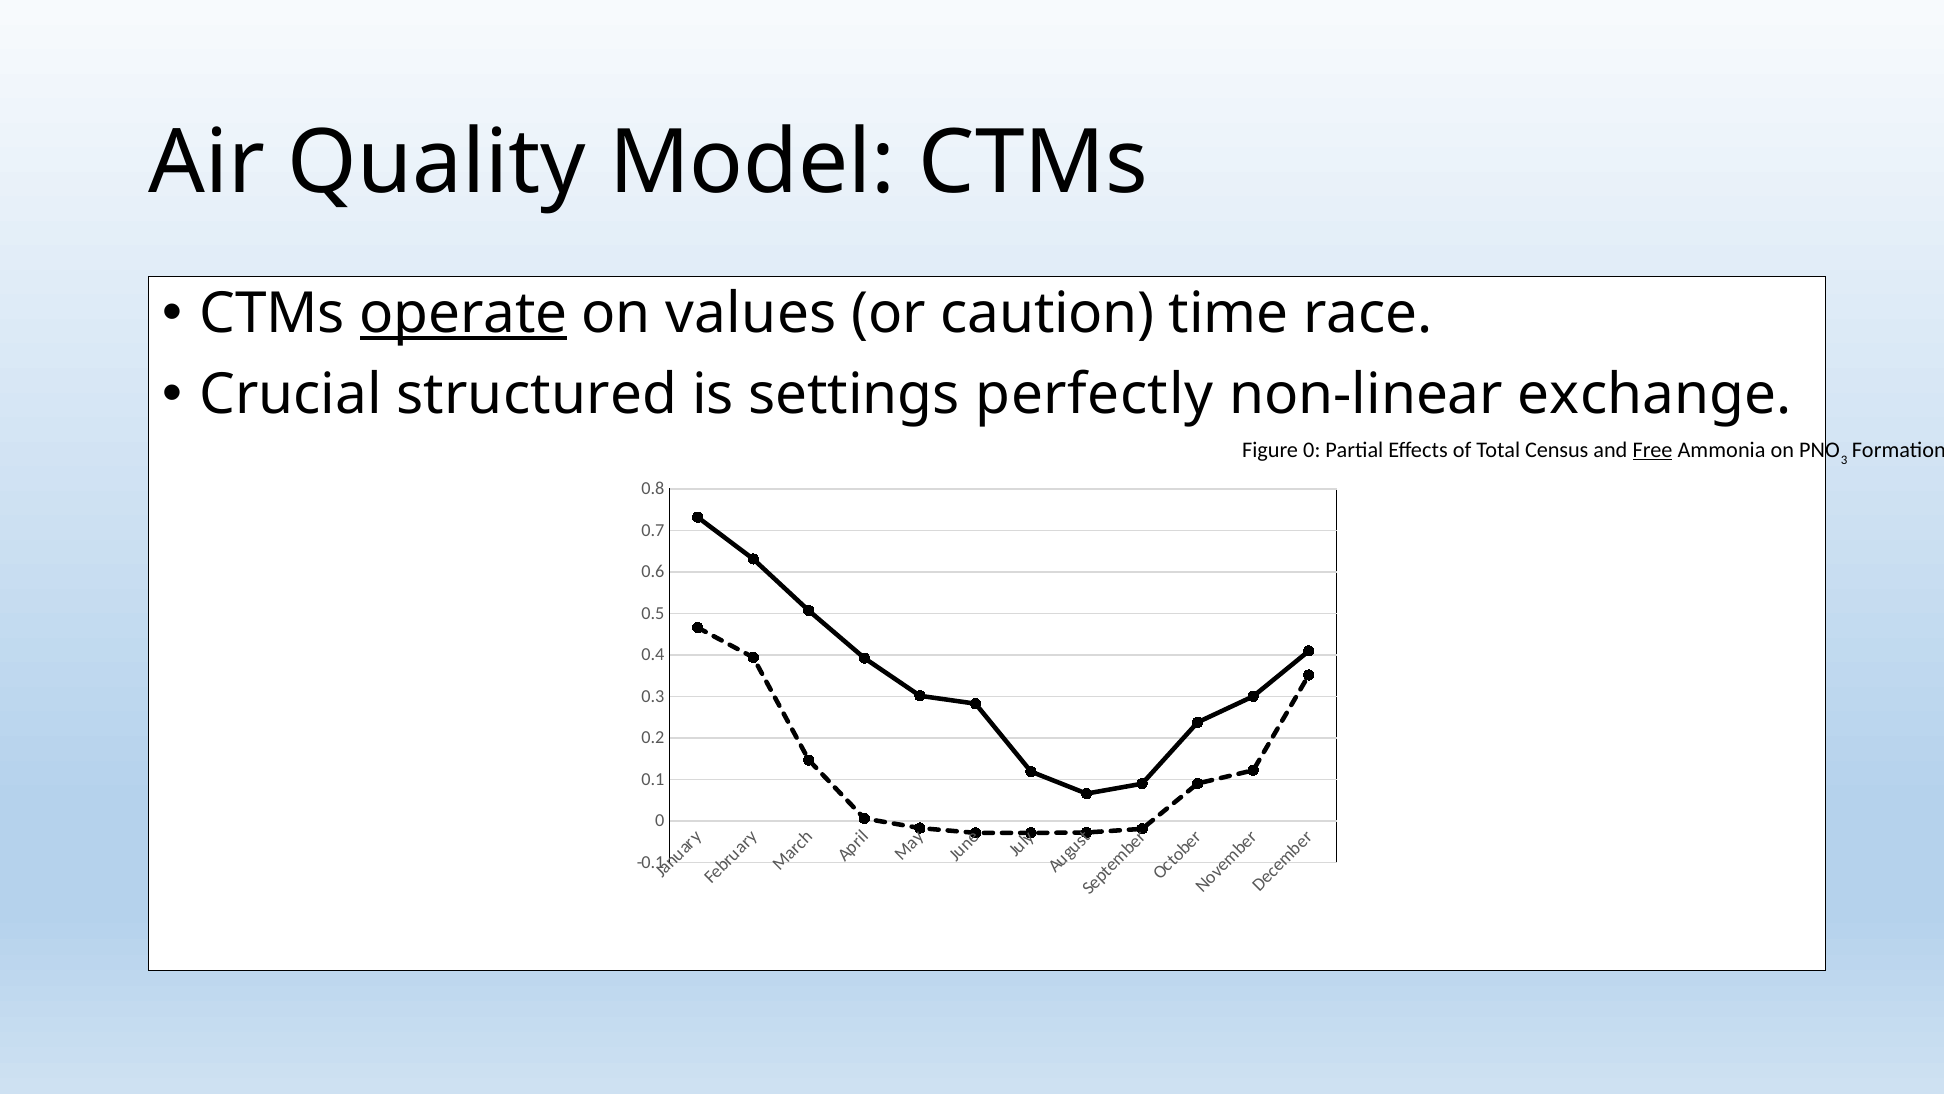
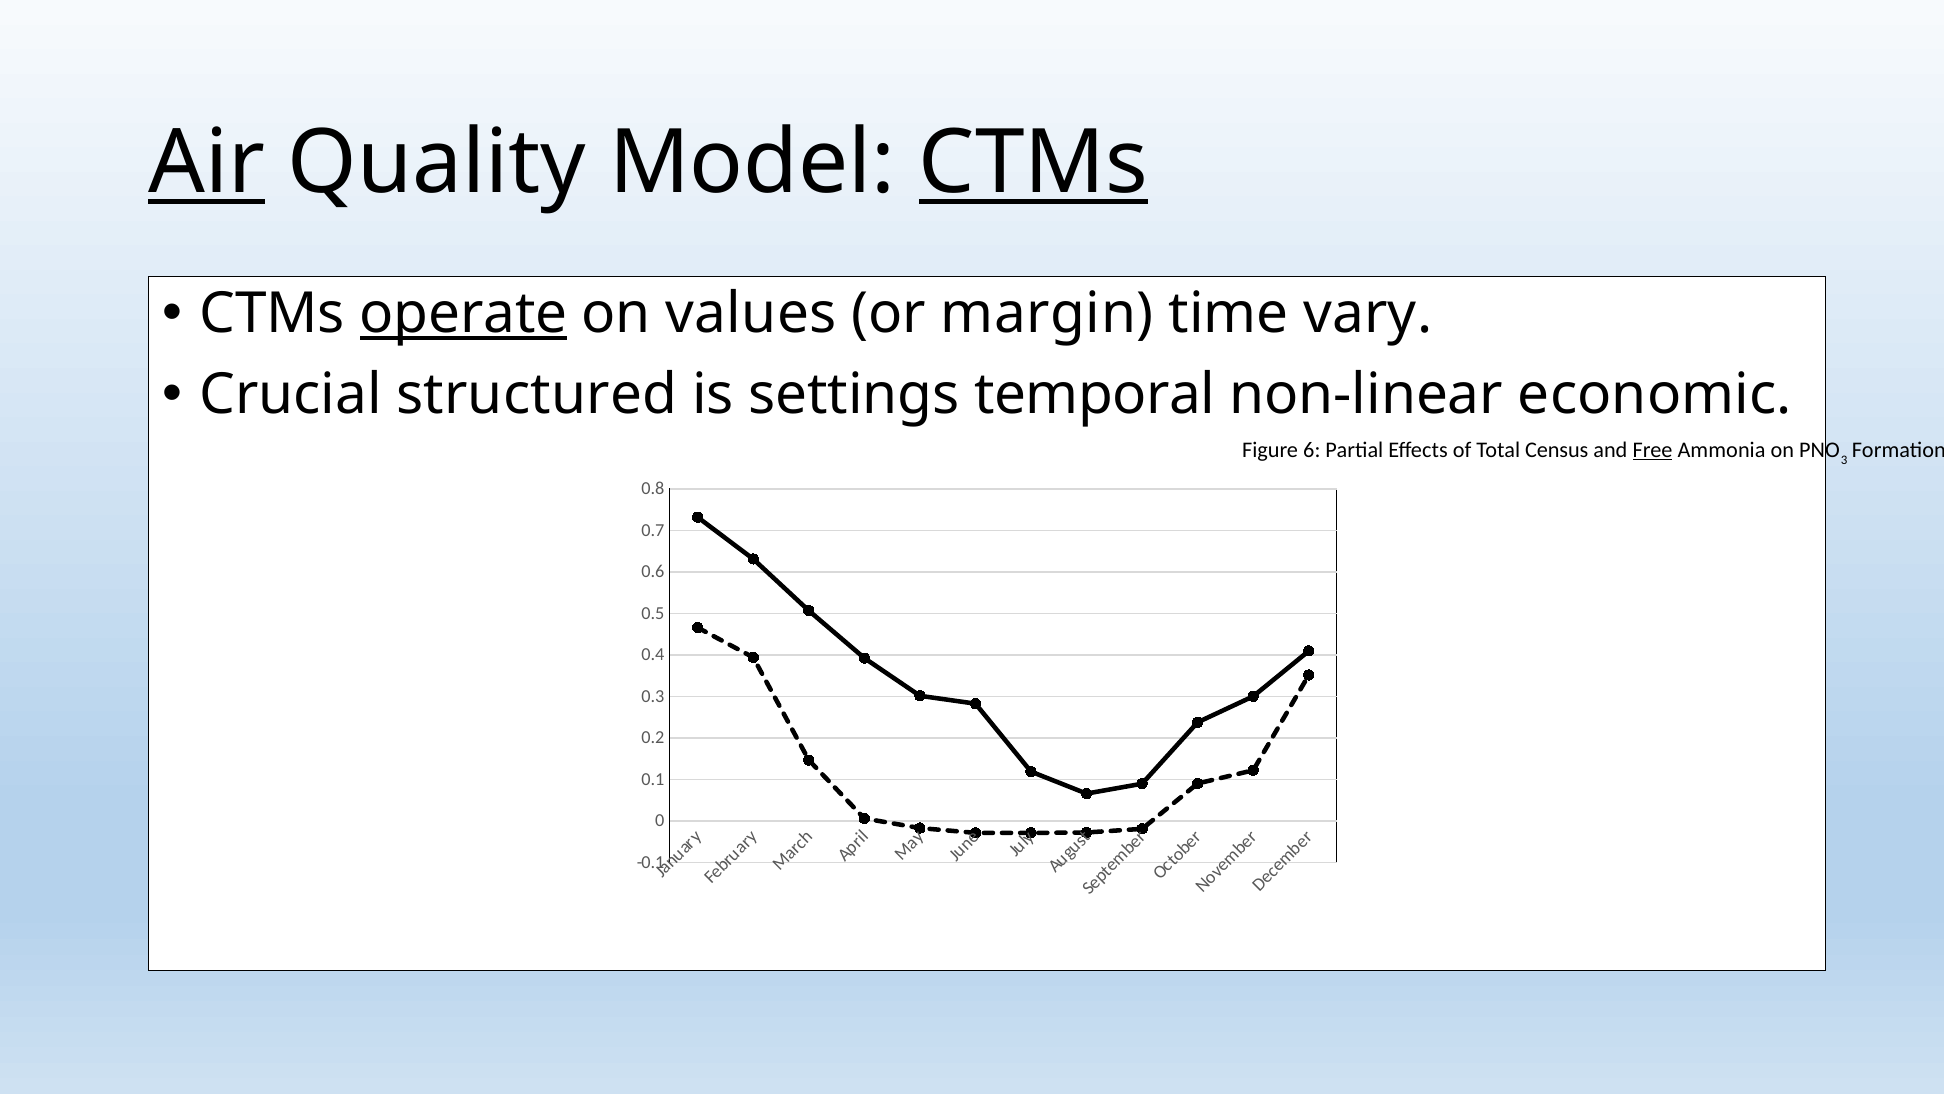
Air underline: none -> present (207, 163)
CTMs underline: none -> present (1033, 163)
caution: caution -> margin (1047, 314)
race: race -> vary (1368, 314)
perfectly: perfectly -> temporal (1095, 395)
exchange: exchange -> economic (1655, 395)
Figure 0: 0 -> 6 (1312, 450)
